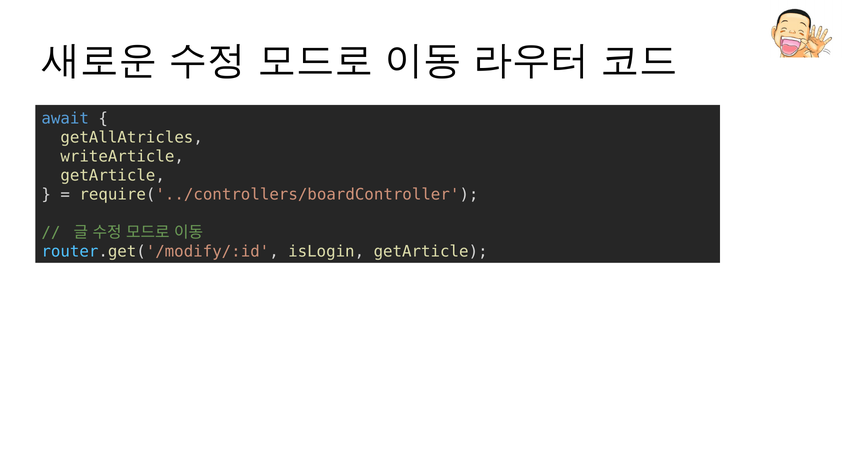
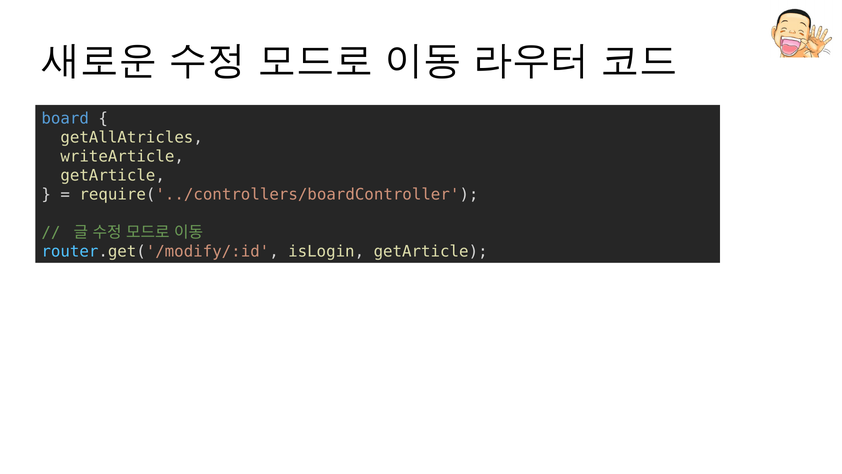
await: await -> board (65, 119)
